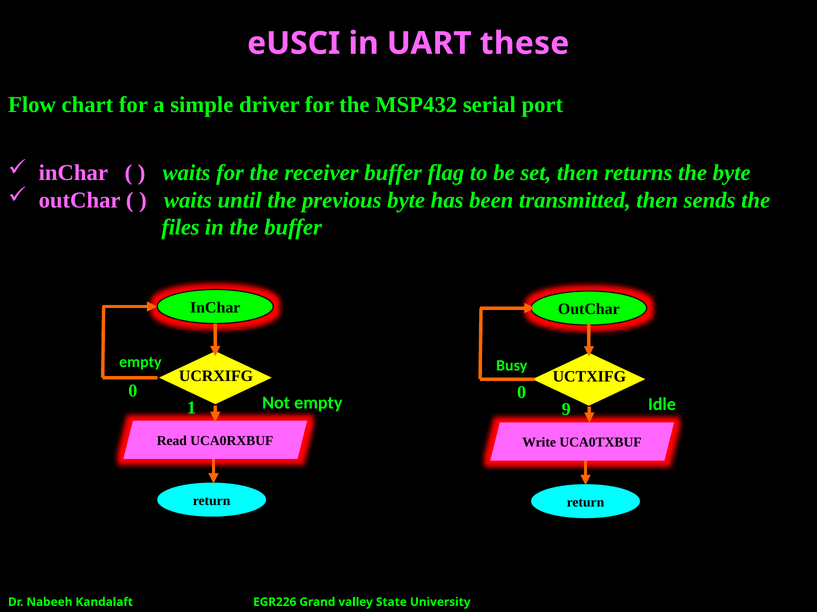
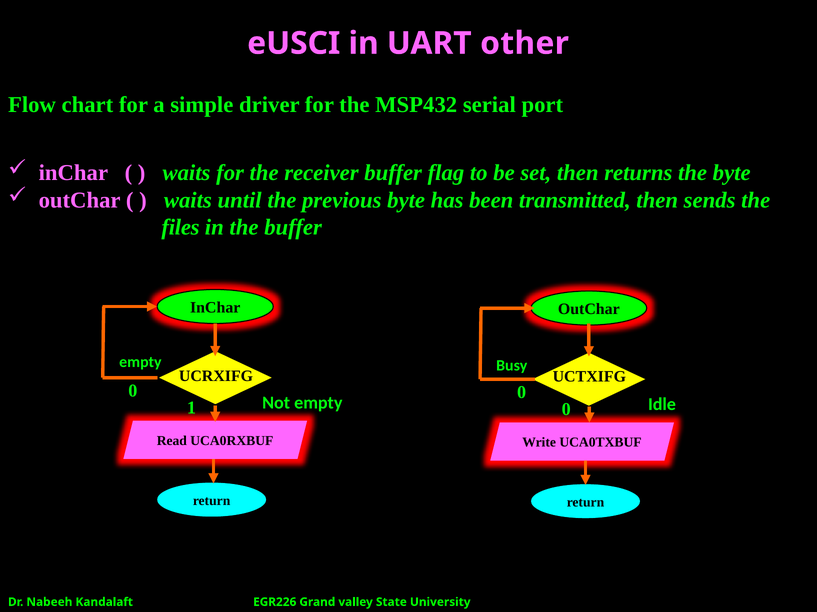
these: these -> other (525, 43)
1 9: 9 -> 0 (566, 410)
